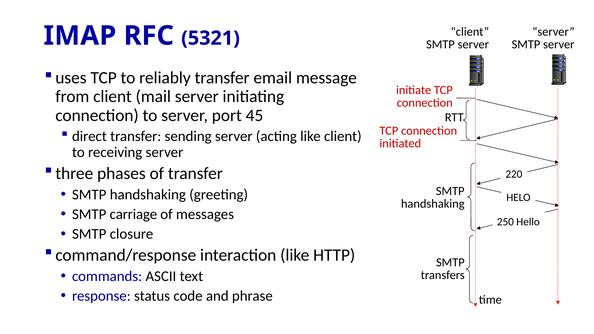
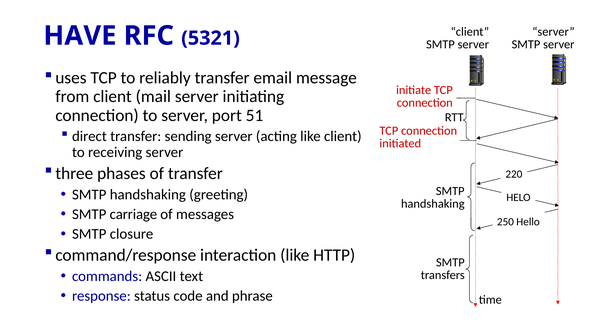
IMAP: IMAP -> HAVE (80, 36)
45: 45 -> 51 (255, 115)
